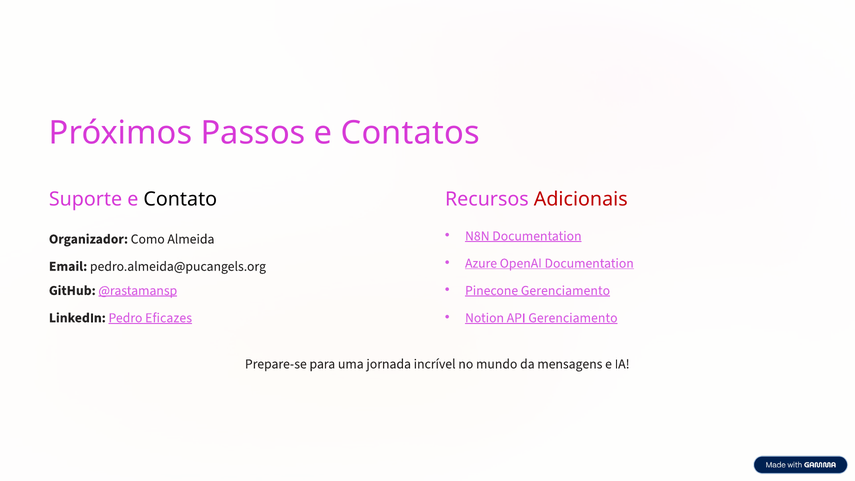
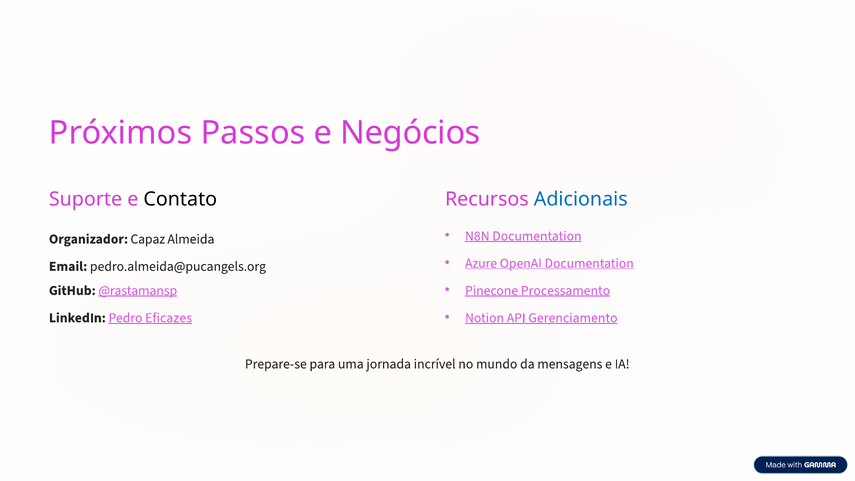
Contatos: Contatos -> Negócios (410, 133)
Adicionais colour: red -> blue (581, 199)
Como: Como -> Capaz (148, 239)
Pinecone Gerenciamento: Gerenciamento -> Processamento (565, 290)
